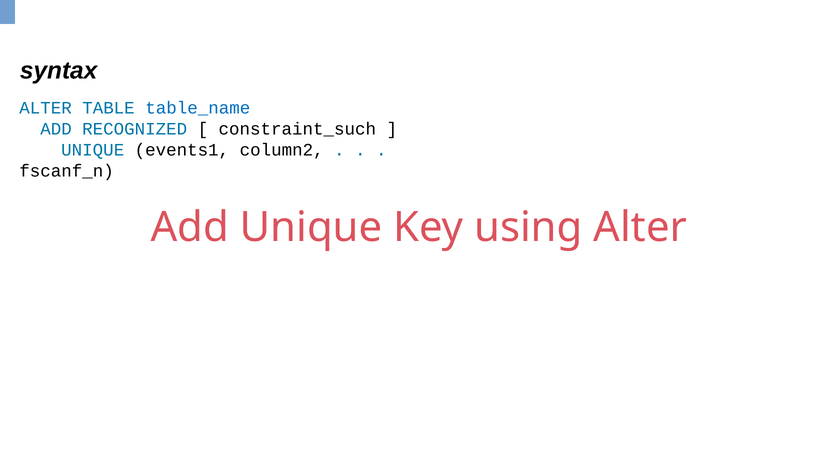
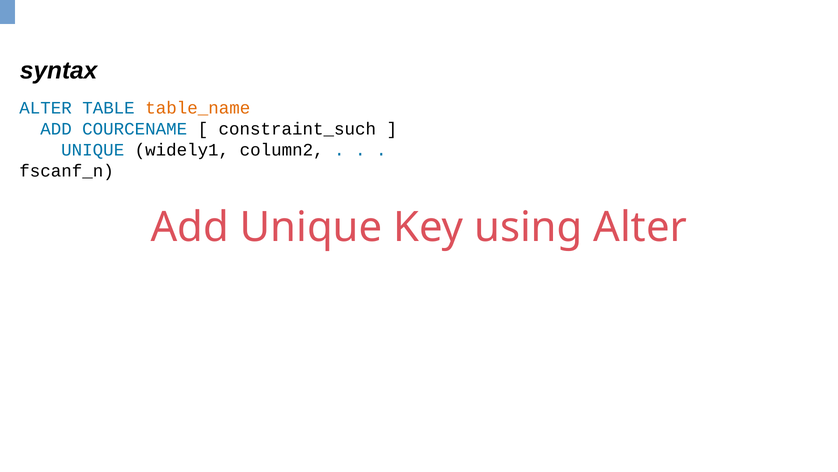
table_name colour: blue -> orange (198, 108)
RECOGNIZED: RECOGNIZED -> COURCENAME (135, 129)
events1: events1 -> widely1 (182, 150)
